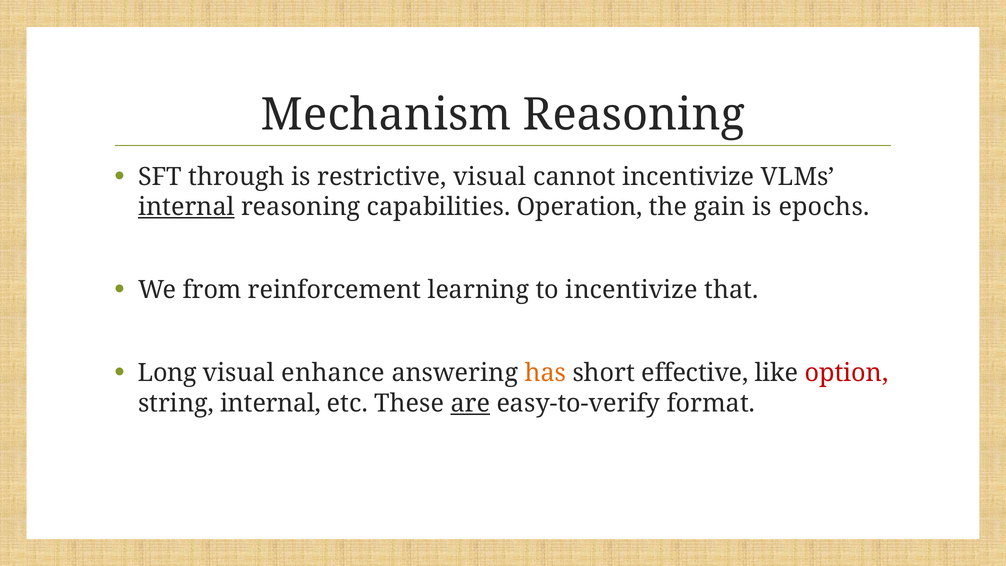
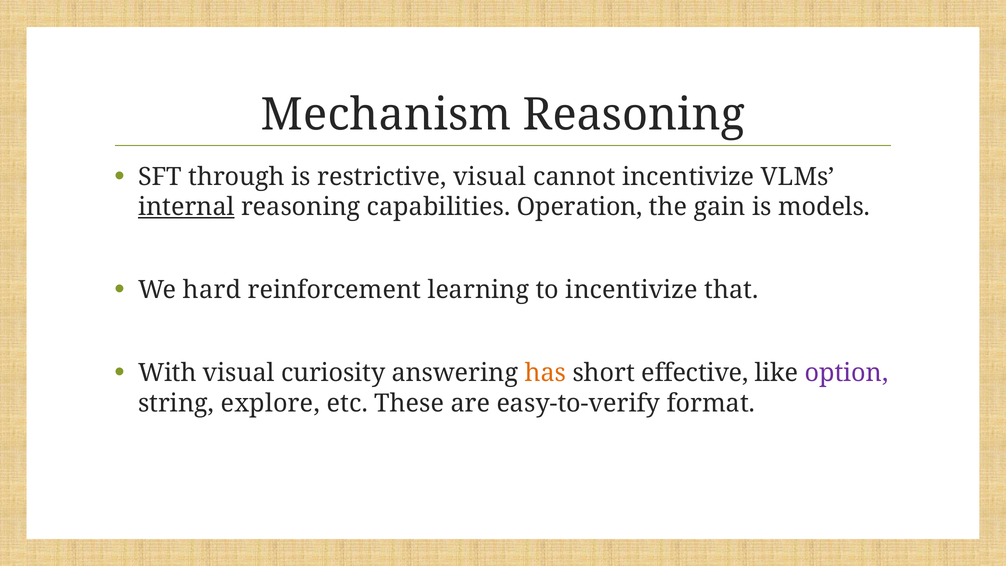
epochs: epochs -> models (824, 207)
from: from -> hard (212, 290)
Long: Long -> With (167, 373)
enhance: enhance -> curiosity (333, 373)
option colour: red -> purple (847, 373)
string internal: internal -> explore (270, 403)
are underline: present -> none (470, 403)
